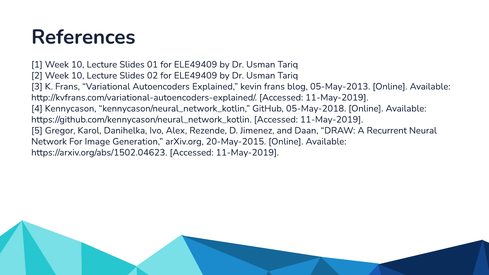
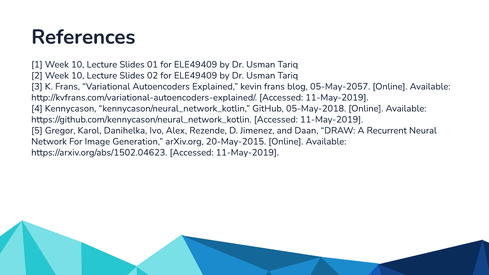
05-May-2013: 05-May-2013 -> 05-May-2057 (340, 87)
